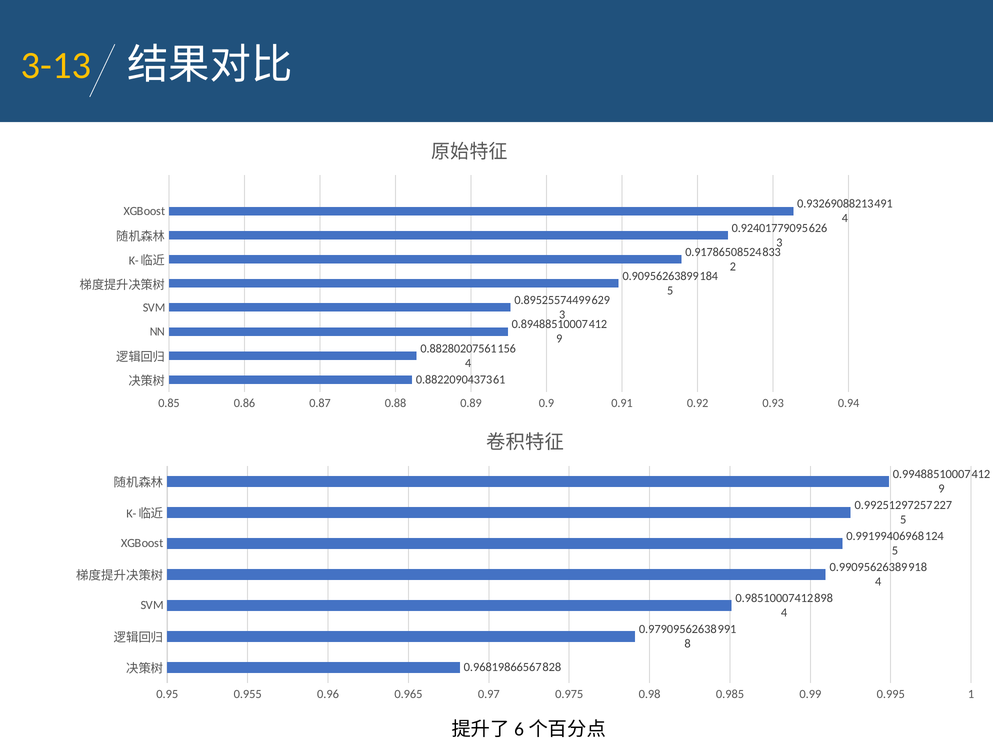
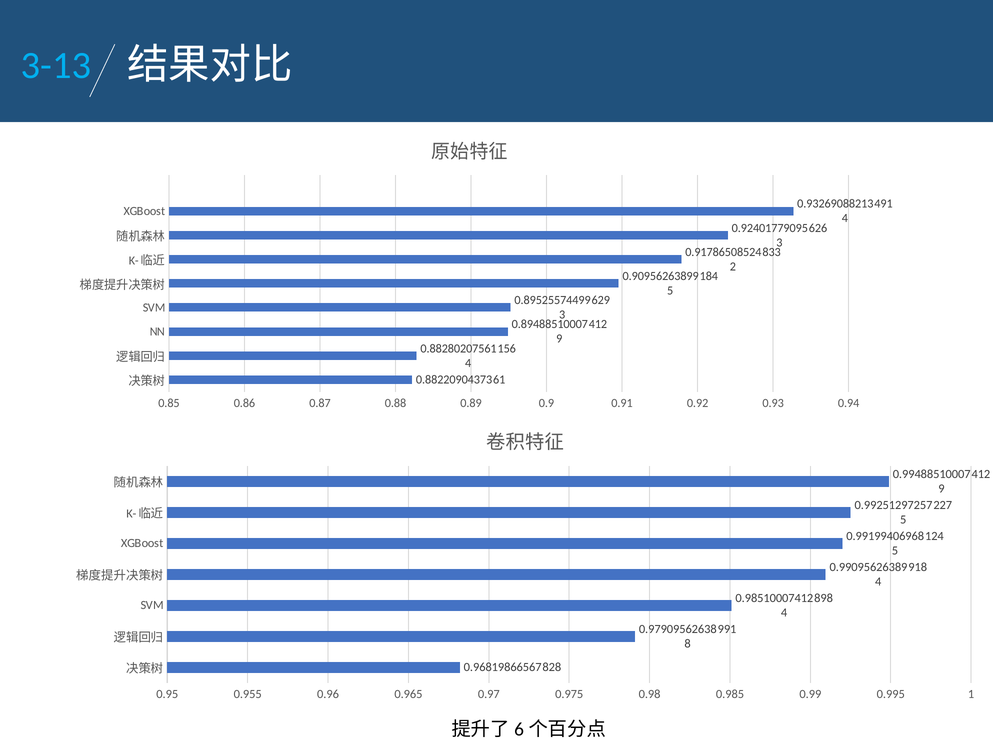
3-13 colour: yellow -> light blue (56, 66)
